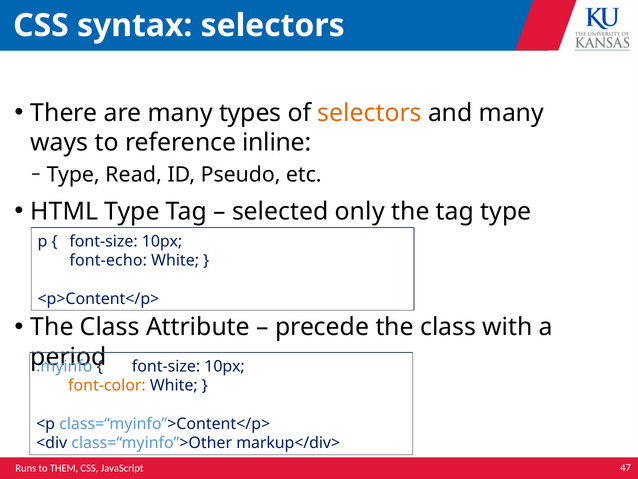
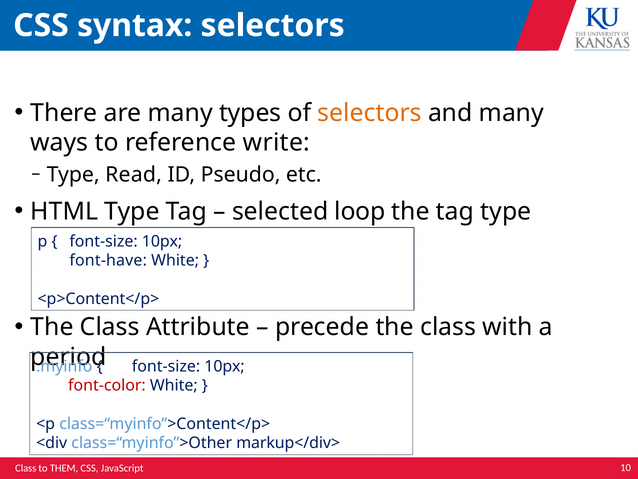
inline: inline -> write (276, 143)
only: only -> loop (360, 211)
font-echo: font-echo -> font-have (108, 260)
font-color colour: orange -> red (107, 385)
Runs: Runs -> Class (26, 468)
47: 47 -> 10 (626, 467)
